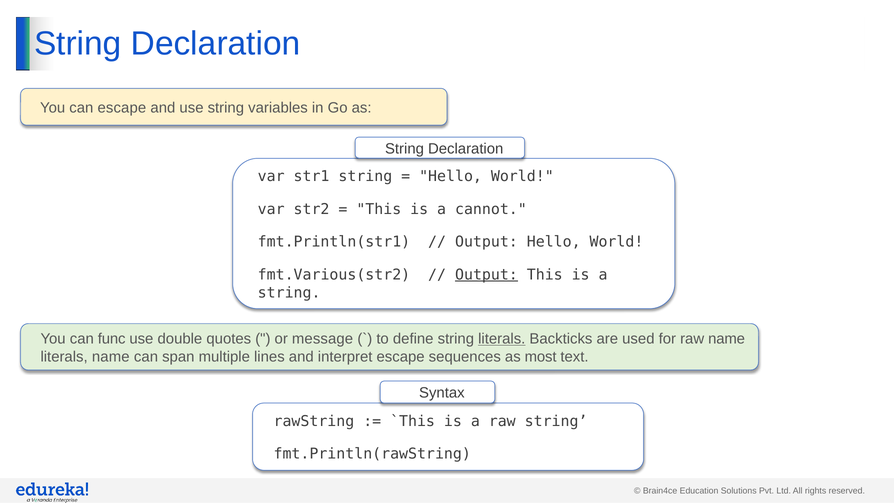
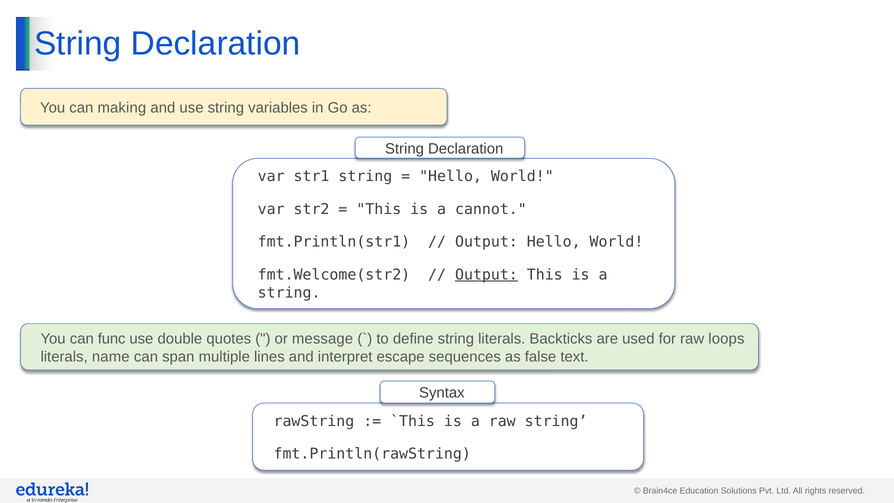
can escape: escape -> making (122, 108)
fmt.Various(str2: fmt.Various(str2 -> fmt.Welcome(str2 (334, 275)
literals underline: present -> none (502, 339)
raw name: name -> loops (726, 339)
most: most -> false (541, 357)
